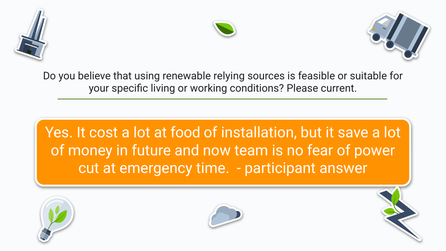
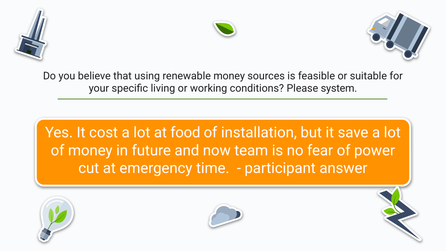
renewable relying: relying -> money (229, 76)
current: current -> system (339, 88)
